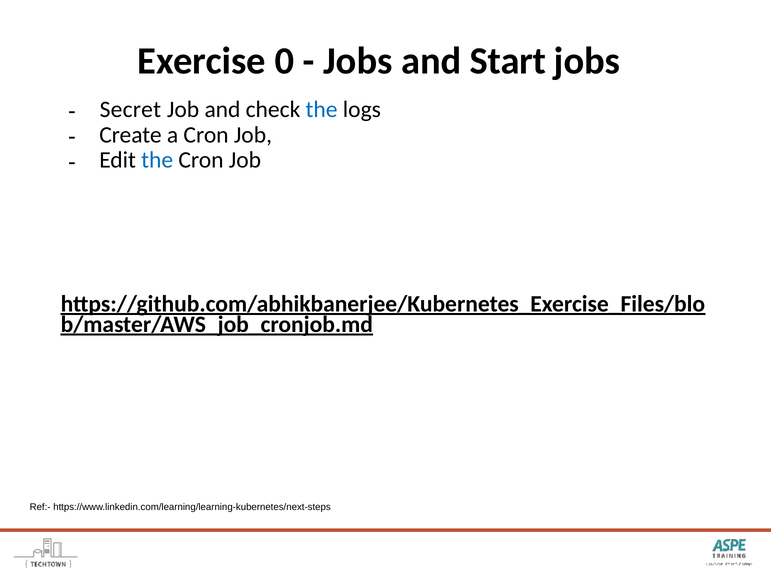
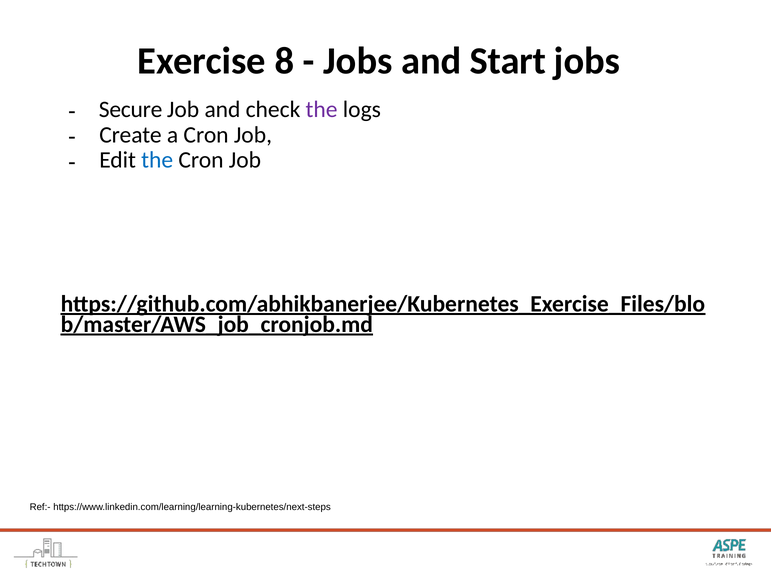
0: 0 -> 8 (284, 61)
Secret: Secret -> Secure (131, 109)
the colour: blue -> purple (322, 109)
